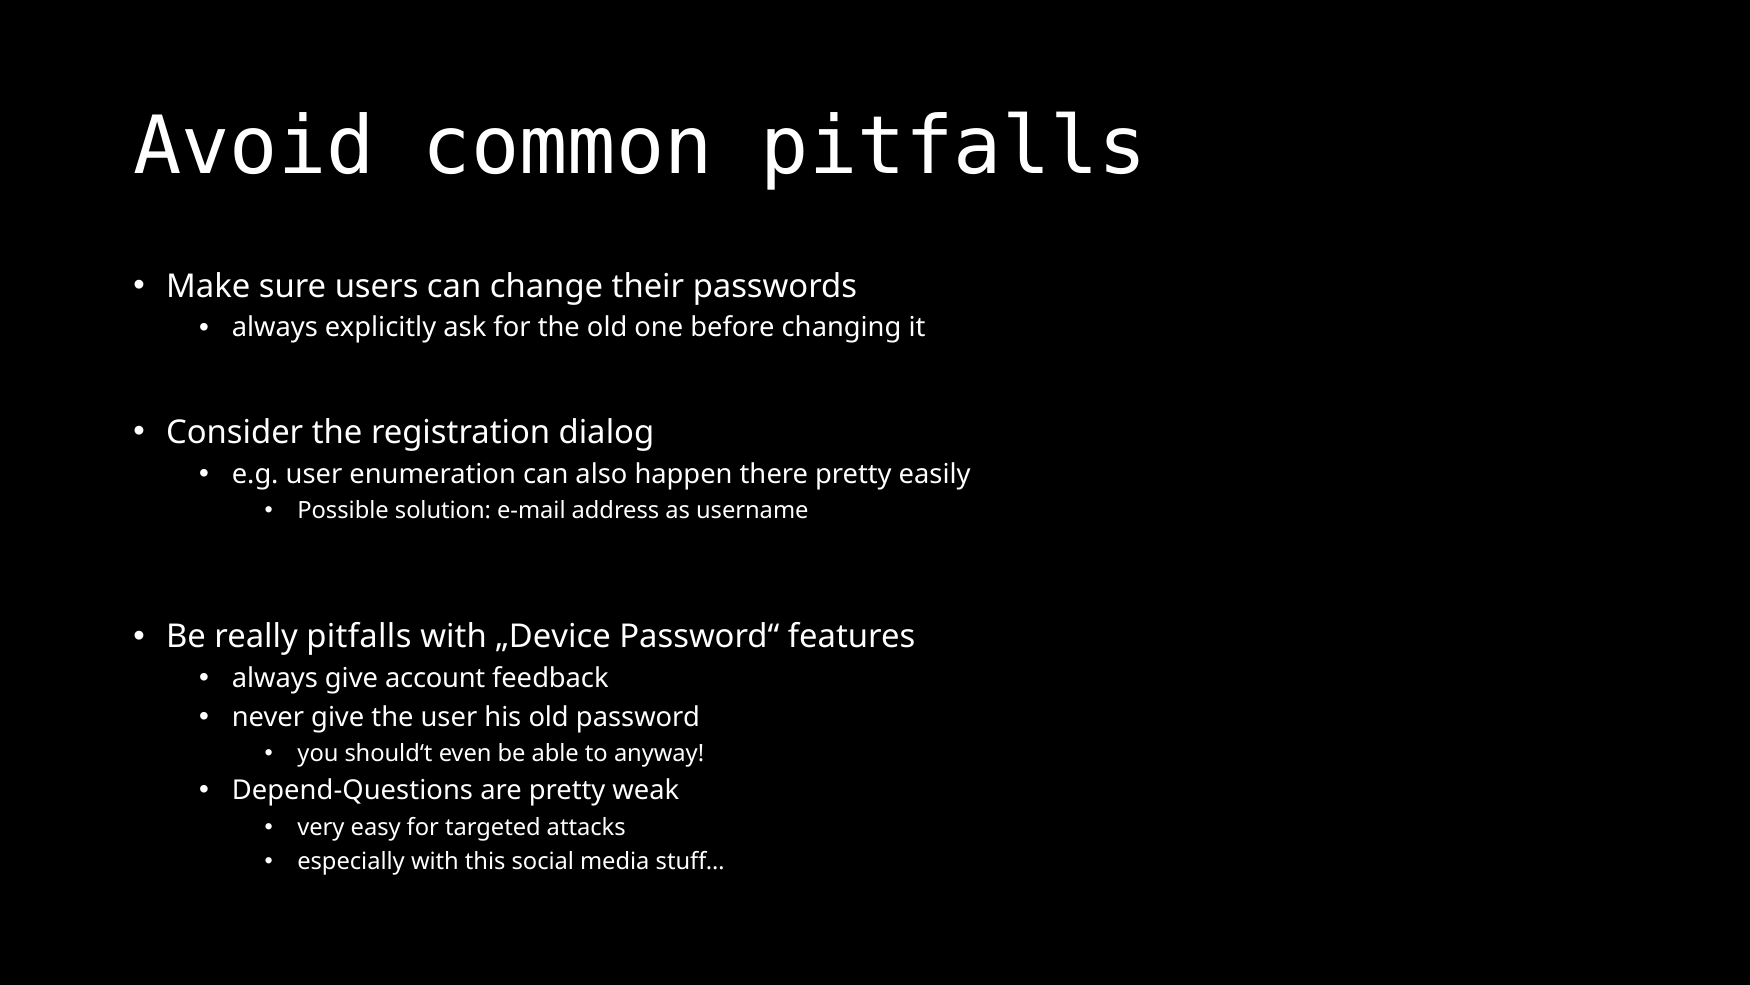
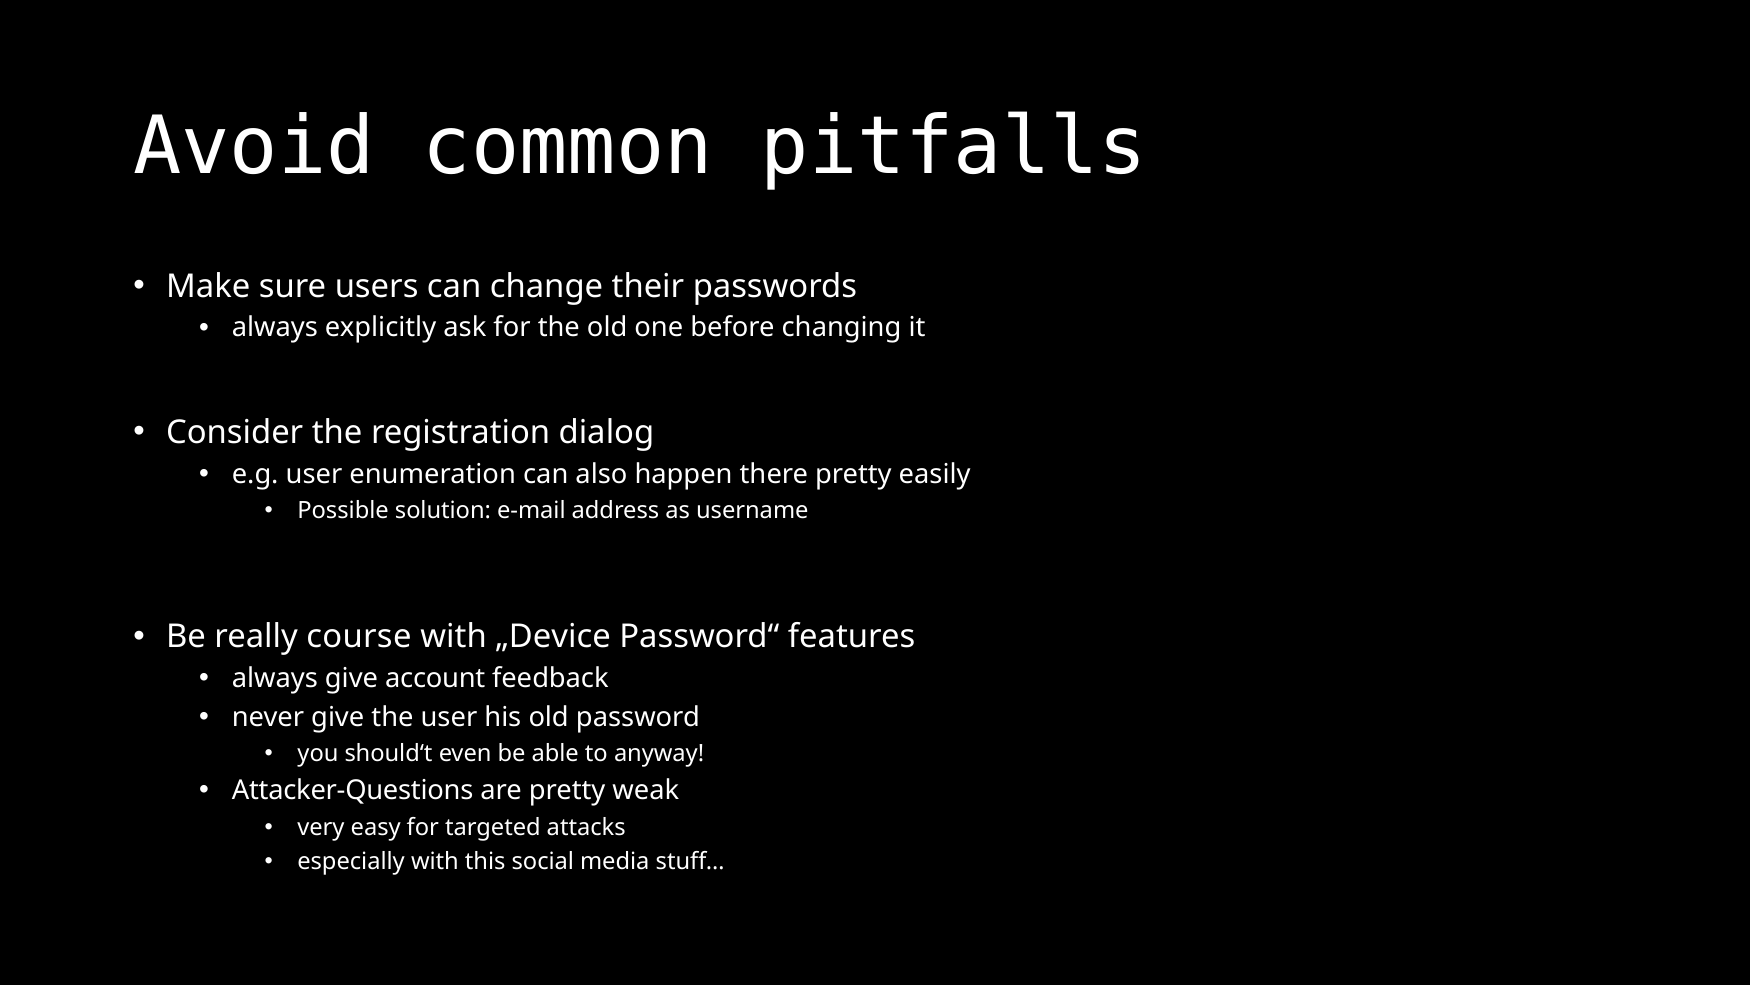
really pitfalls: pitfalls -> course (359, 636)
Depend-Questions: Depend-Questions -> Attacker-Questions (353, 790)
